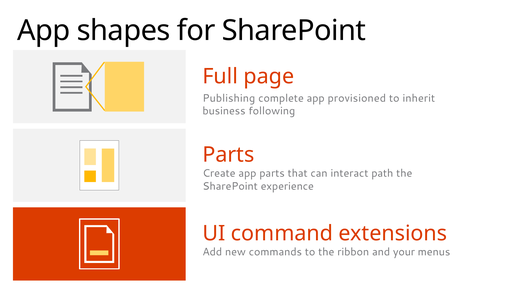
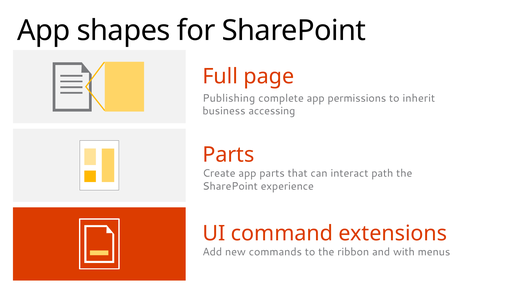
provisioned: provisioned -> permissions (357, 98)
following: following -> accessing (272, 111)
your: your -> with (404, 252)
